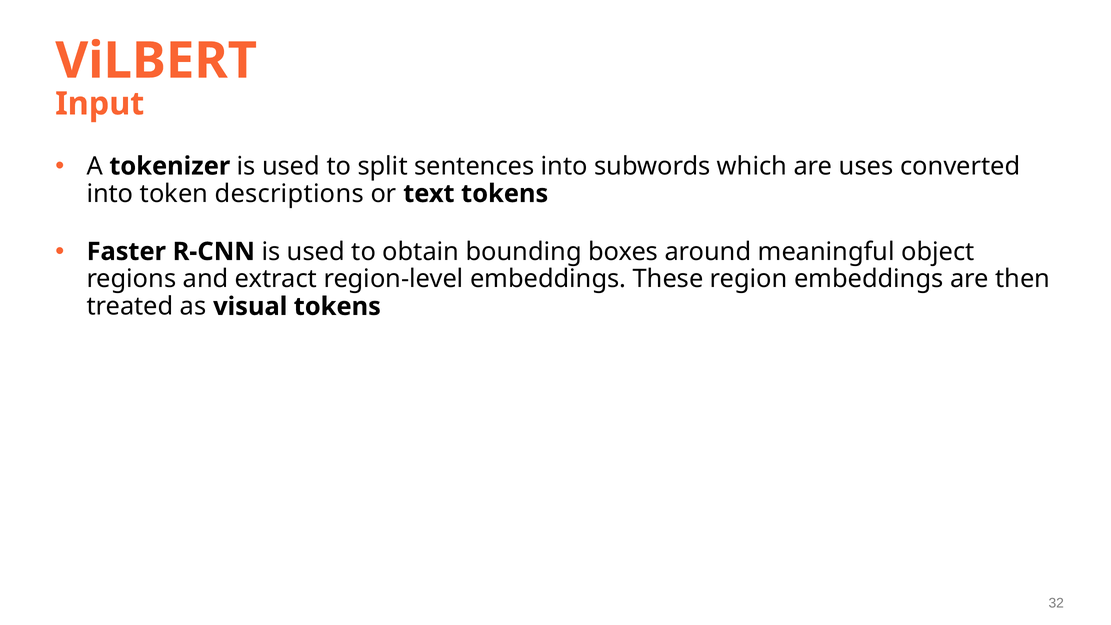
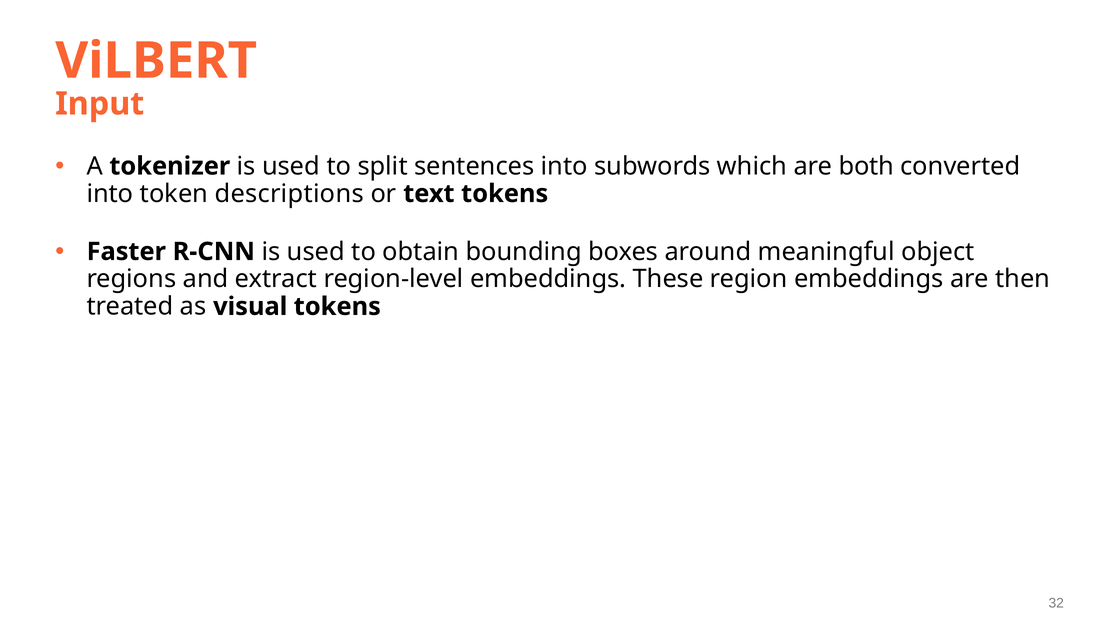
uses: uses -> both (866, 166)
